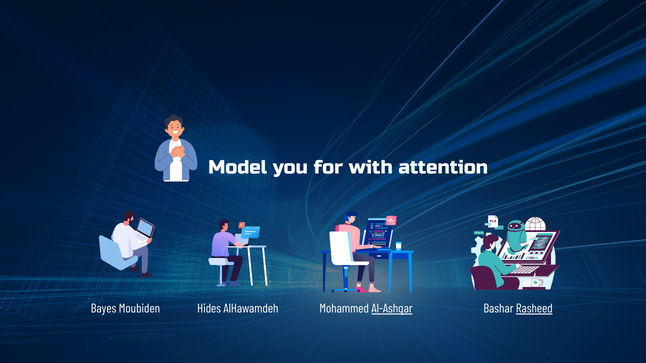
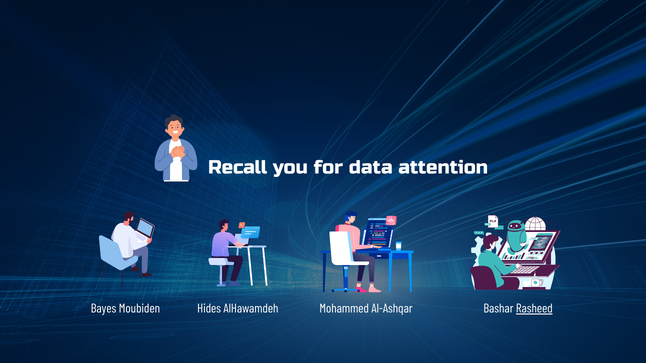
Model: Model -> Recall (238, 168)
with: with -> data (371, 168)
Al-Ashqar underline: present -> none (392, 309)
